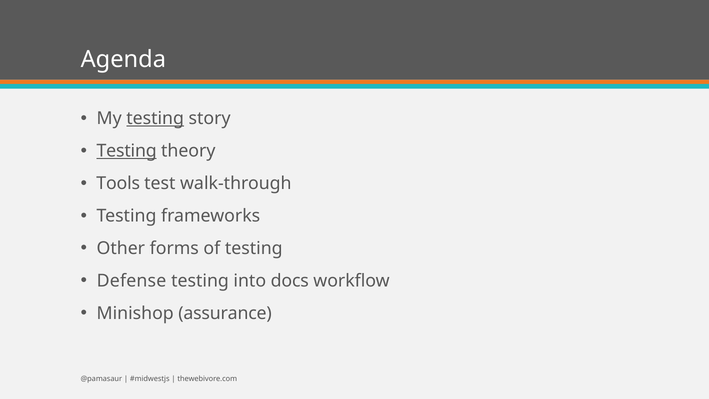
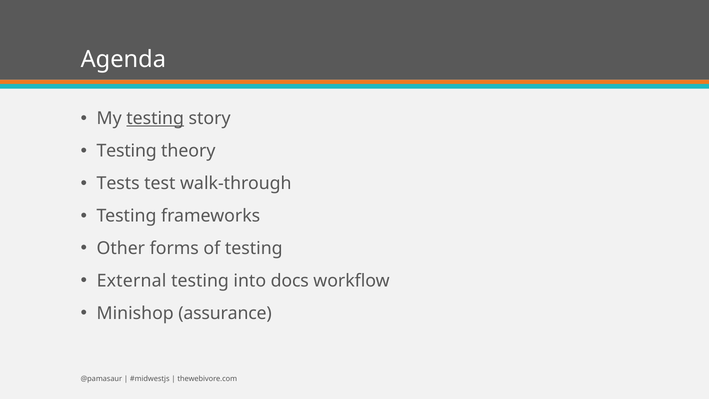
Testing underline: present -> none (127, 151)
Tools: Tools -> Tests (118, 183)
Defense: Defense -> External (131, 281)
